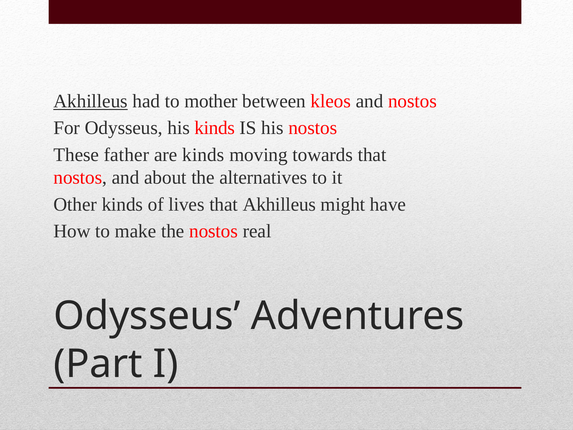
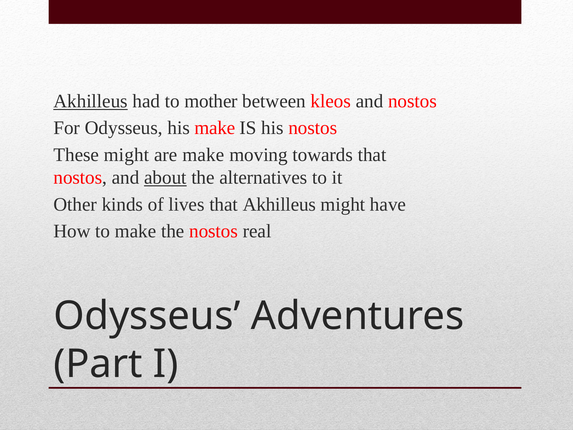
his kinds: kinds -> make (215, 128)
These father: father -> might (126, 155)
are kinds: kinds -> make (203, 155)
about underline: none -> present (165, 178)
